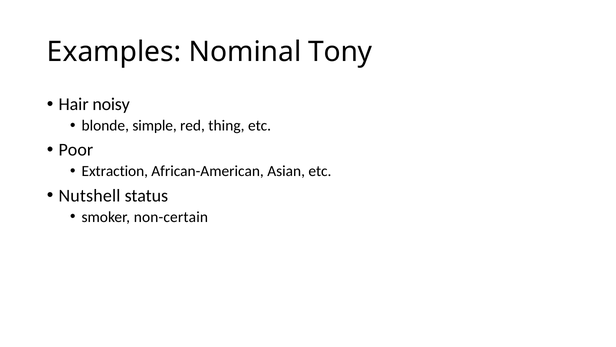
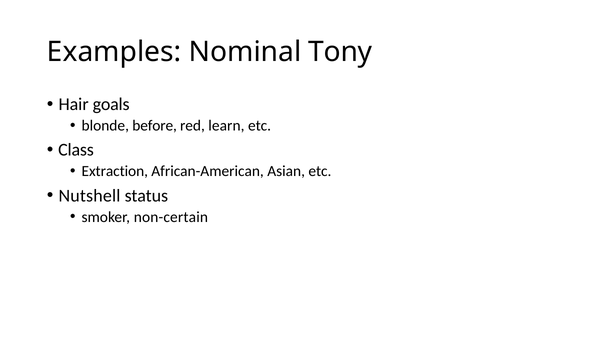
noisy: noisy -> goals (111, 104)
simple: simple -> before (155, 125)
thing: thing -> learn (226, 125)
Poor: Poor -> Class (76, 150)
